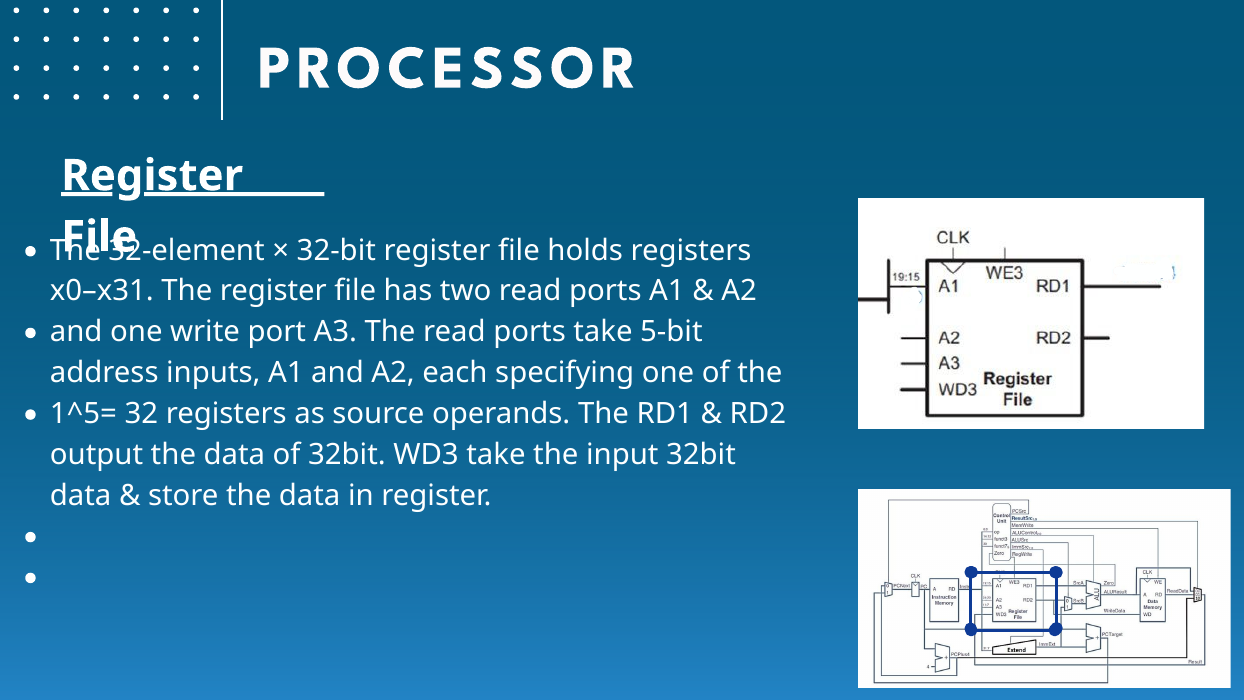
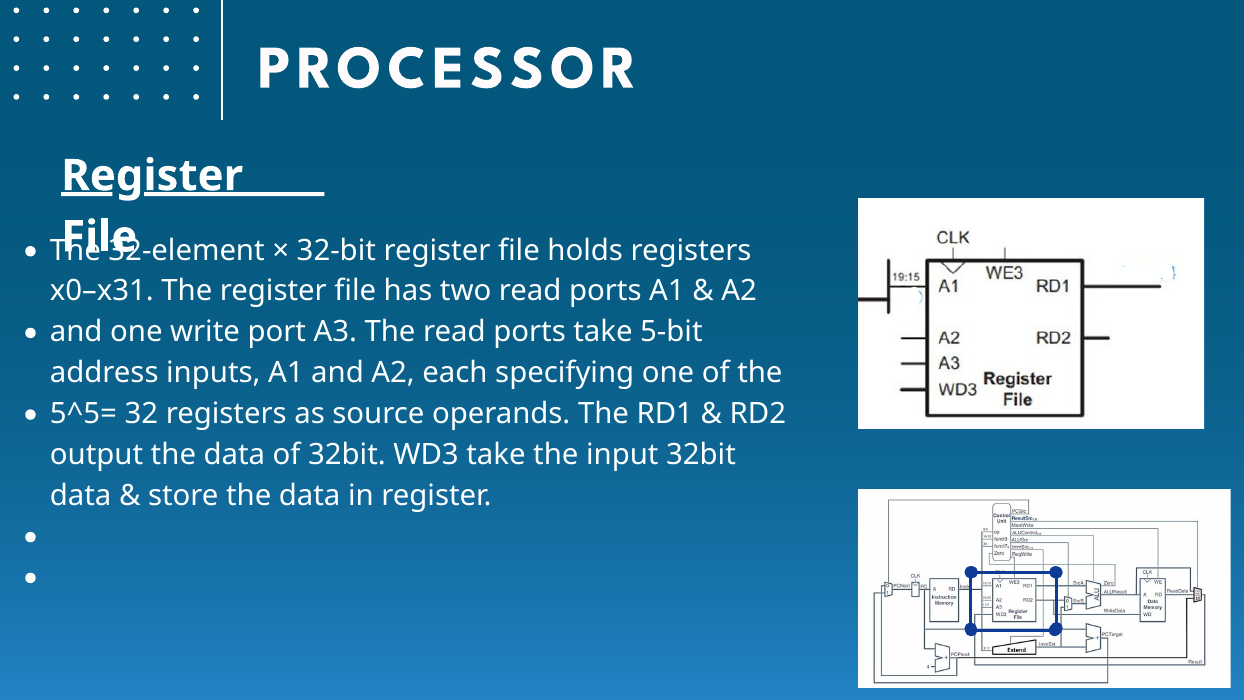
1^5=: 1^5= -> 5^5= (83, 414)
